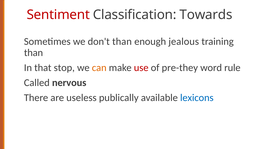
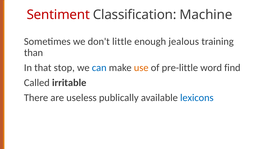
Towards: Towards -> Machine (206, 15)
don't than: than -> little (122, 42)
can colour: orange -> blue (99, 68)
use colour: red -> orange (141, 68)
pre-they: pre-they -> pre-little (180, 68)
rule: rule -> find (232, 68)
nervous: nervous -> irritable (69, 83)
